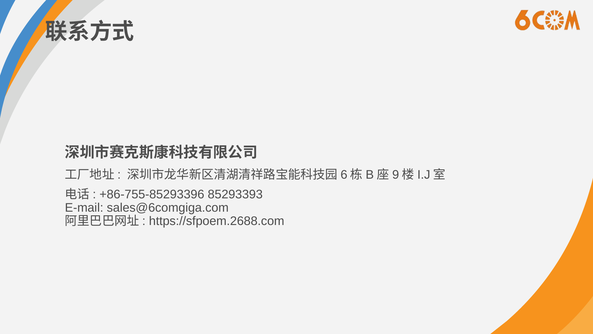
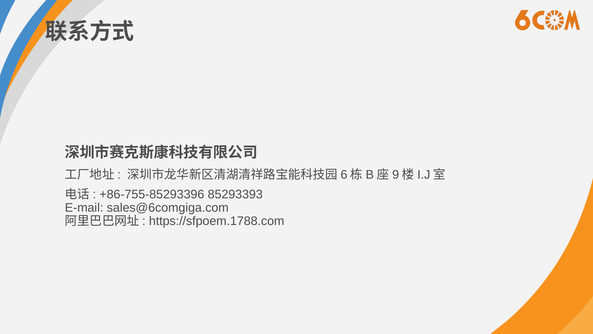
https://sfpoem.2688.com: https://sfpoem.2688.com -> https://sfpoem.1788.com (217, 221)
